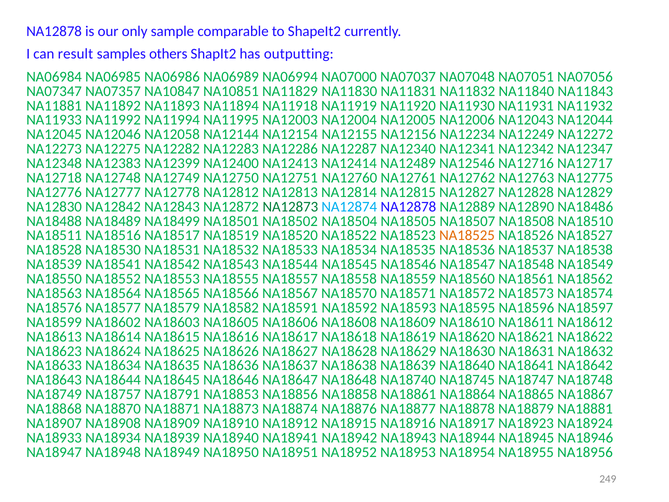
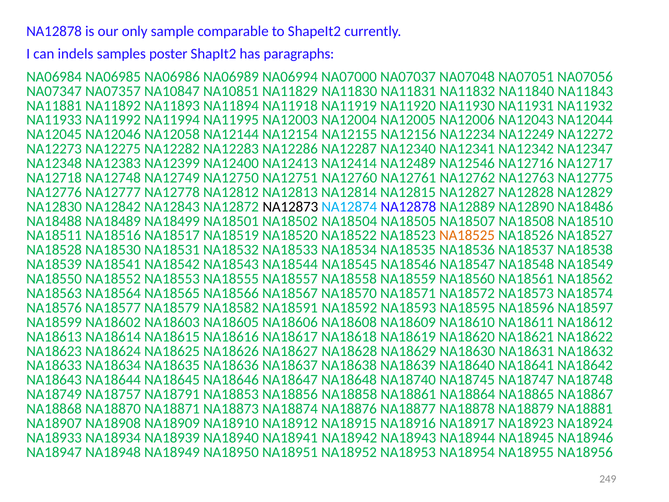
result: result -> indels (76, 54)
others: others -> poster (168, 54)
outputting: outputting -> paragraphs (299, 54)
NA12873 colour: green -> black (290, 207)
